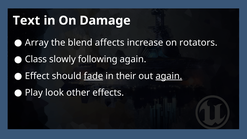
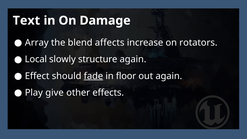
Class: Class -> Local (36, 59)
following: following -> structure (98, 59)
their: their -> floor (126, 76)
again underline: present -> none (169, 76)
look: look -> give (55, 93)
